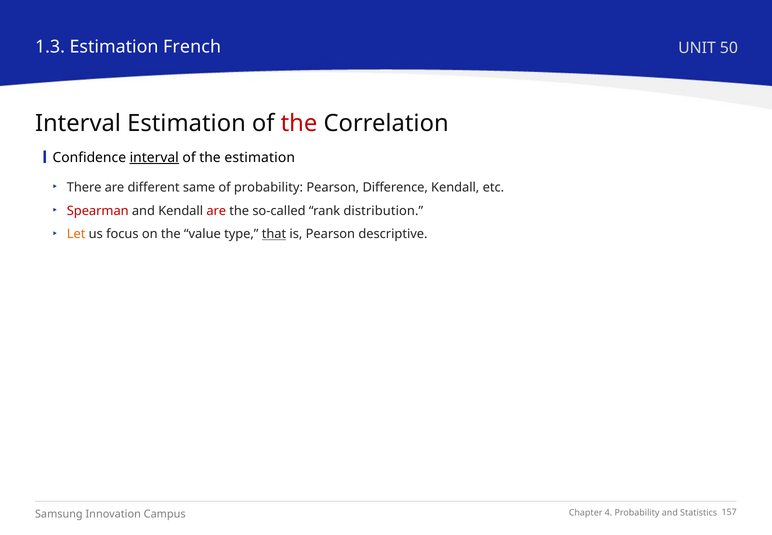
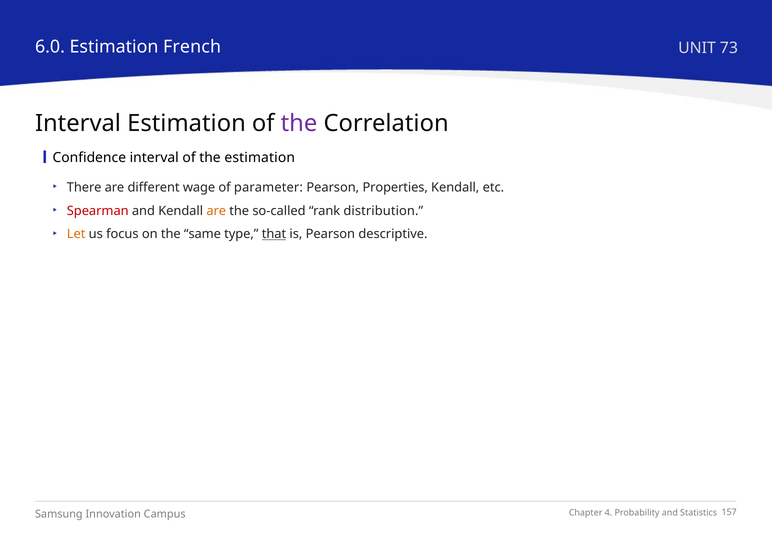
1.3: 1.3 -> 6.0 (50, 47)
50: 50 -> 73 (729, 48)
the colour: red -> purple (299, 123)
interval underline: present -> none (154, 158)
same: same -> wage (199, 187)
of probability: probability -> parameter (268, 187)
Difference: Difference -> Properties (395, 187)
are colour: red -> orange (216, 211)
value: value -> same (202, 234)
